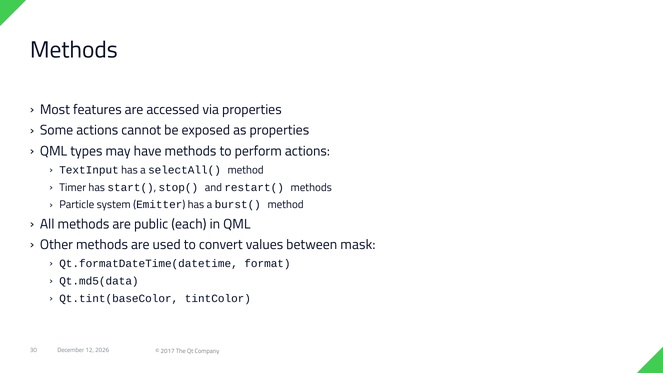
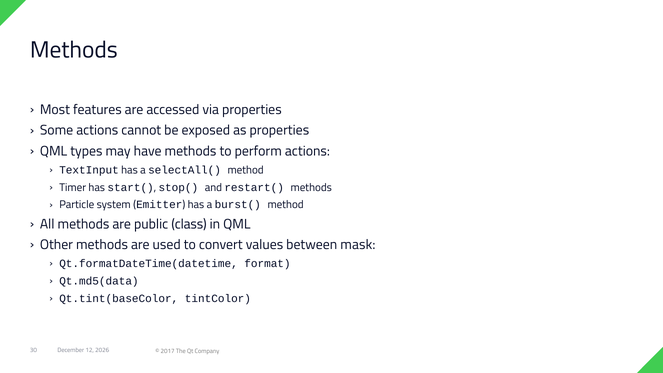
each: each -> class (189, 224)
